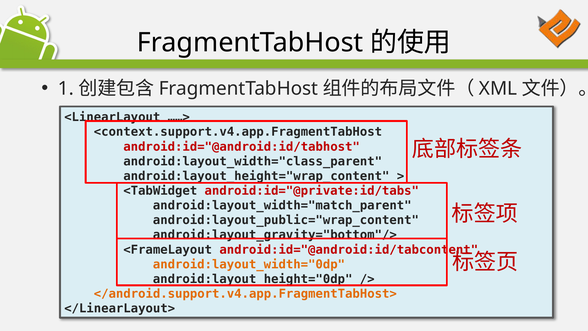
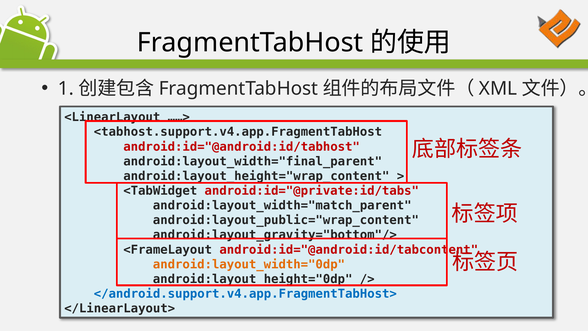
<context.support.v4.app.FragmentTabHost: <context.support.v4.app.FragmentTabHost -> <tabhost.support.v4.app.FragmentTabHost (238, 132)
android:layout_width="class_parent: android:layout_width="class_parent -> android:layout_width="final_parent (253, 161)
</android.support.v4.app.FragmentTabHost> colour: orange -> blue (245, 294)
